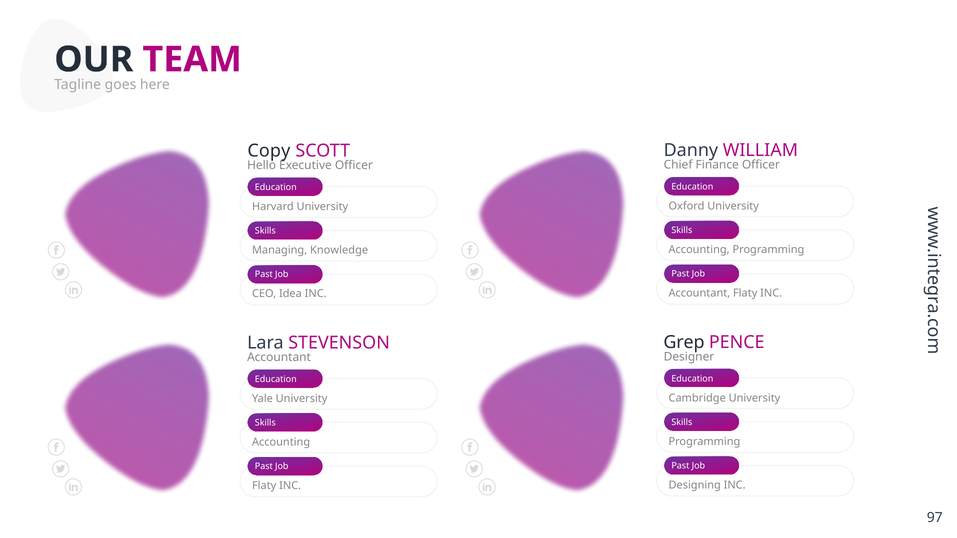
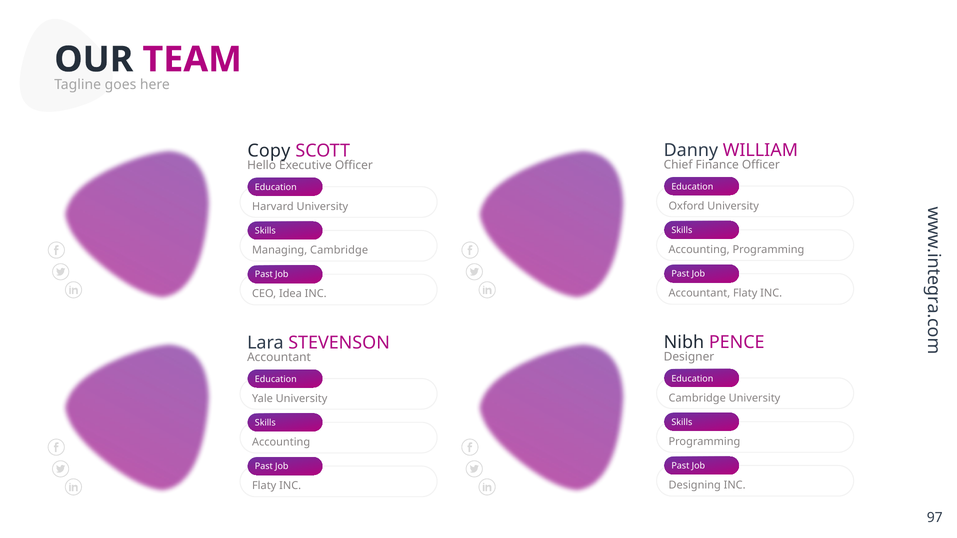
Managing Knowledge: Knowledge -> Cambridge (339, 250)
Grep: Grep -> Nibh (684, 342)
